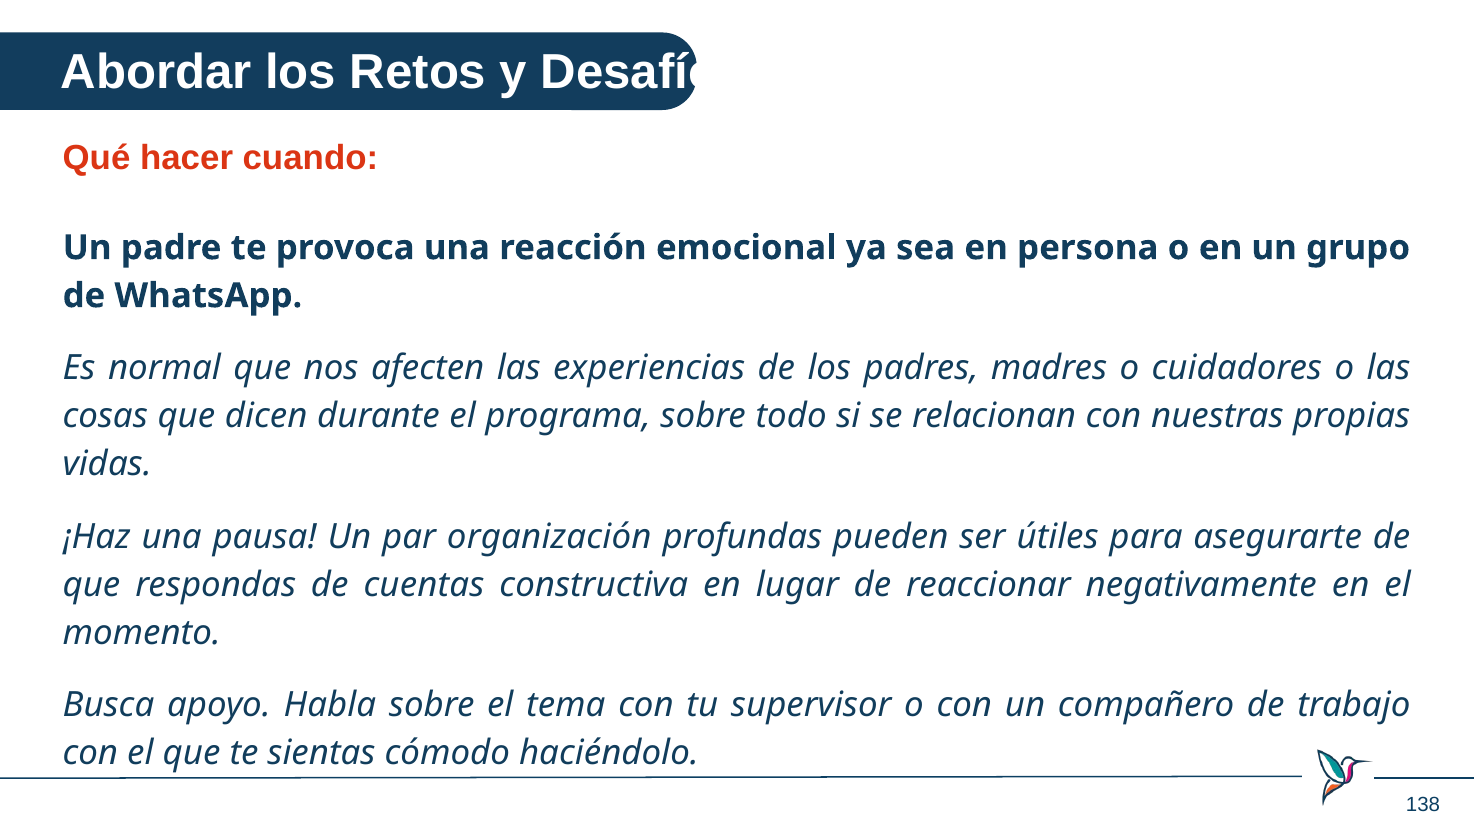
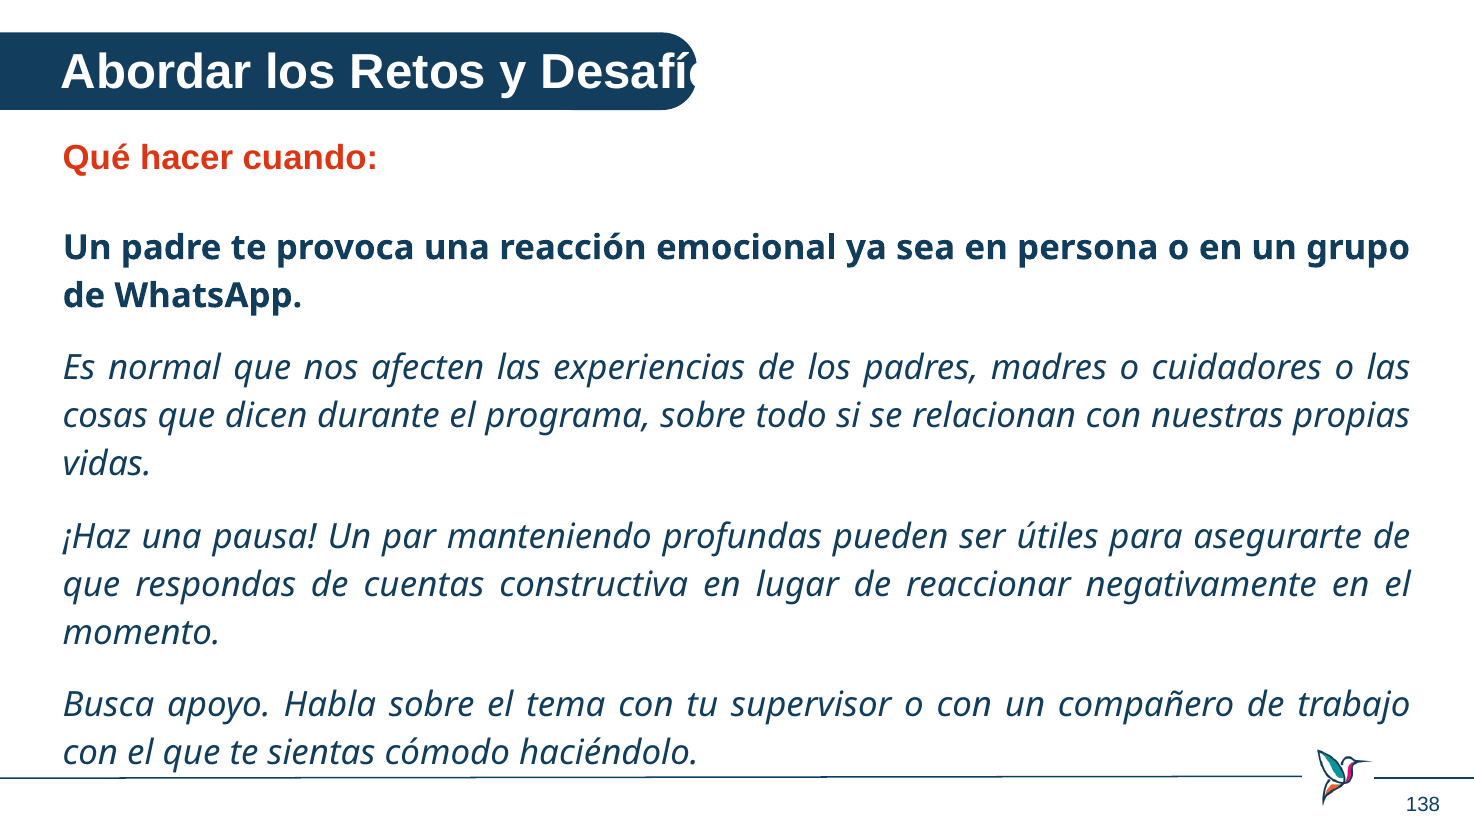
organización: organización -> manteniendo (549, 537)
